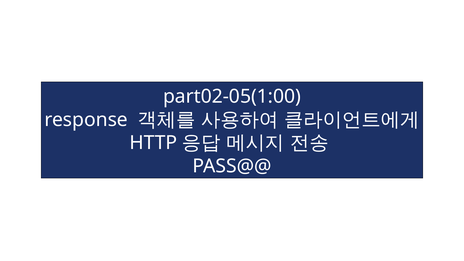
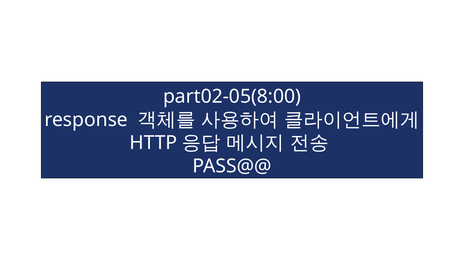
part02-05(1:00: part02-05(1:00 -> part02-05(8:00 (232, 97)
